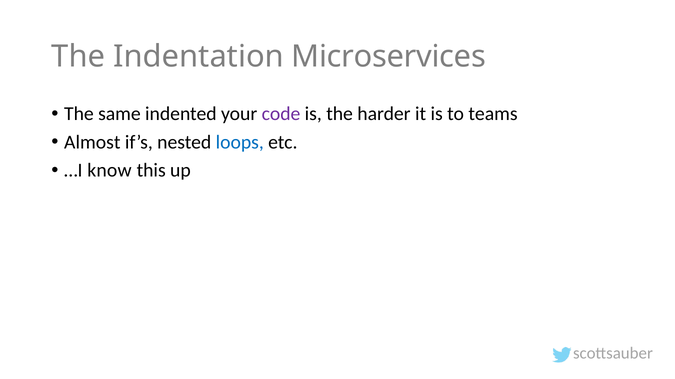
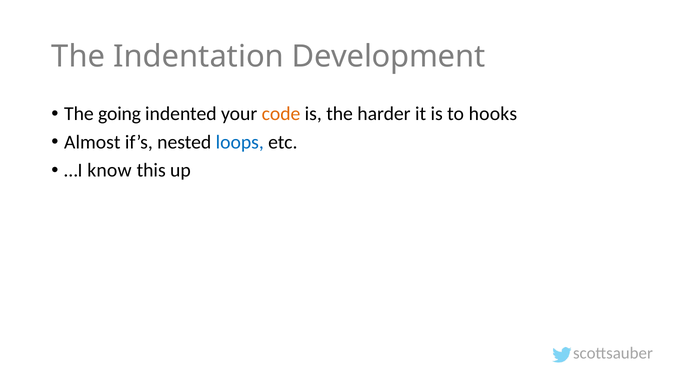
Microservices: Microservices -> Development (389, 57)
same: same -> going (120, 114)
code colour: purple -> orange (281, 114)
teams: teams -> hooks (493, 114)
